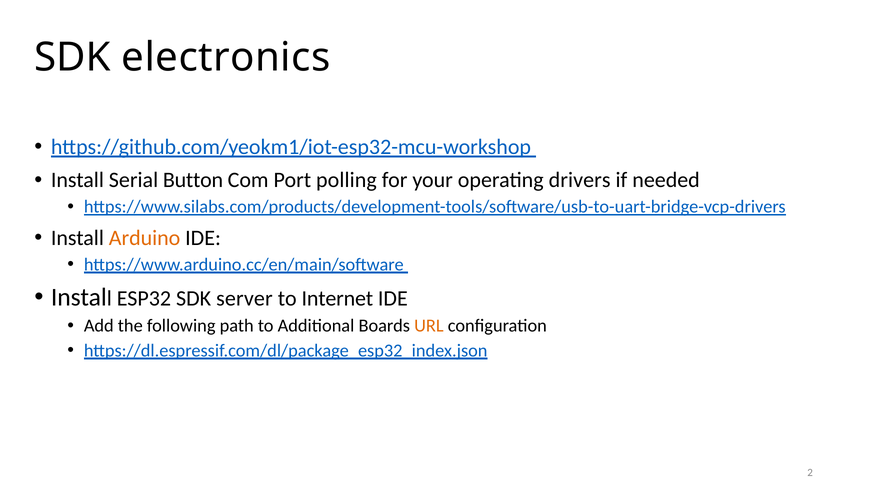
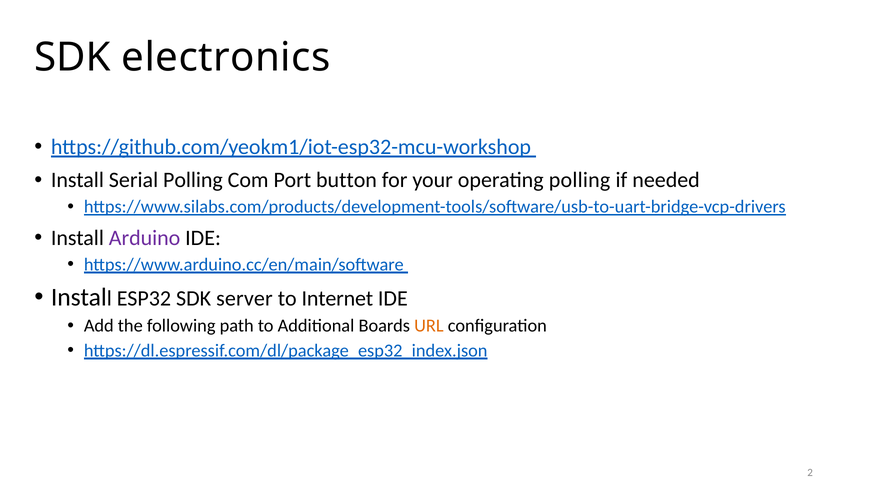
Serial Button: Button -> Polling (193, 180)
polling: polling -> button (347, 180)
operating drivers: drivers -> polling (580, 180)
Arduino colour: orange -> purple (145, 238)
